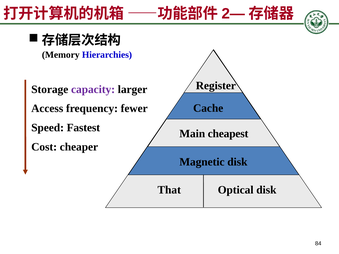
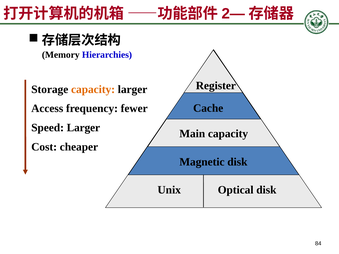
capacity colour: purple -> orange (93, 89)
Speed Fastest: Fastest -> Larger (83, 128)
Main cheapest: cheapest -> capacity (228, 134)
That: That -> Unix (169, 190)
